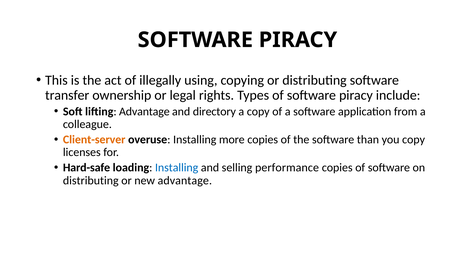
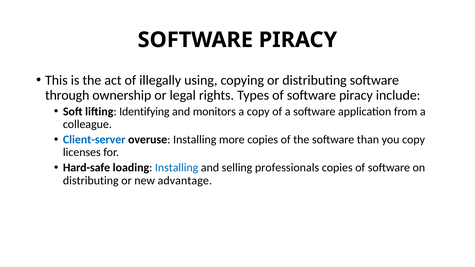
transfer: transfer -> through (67, 95)
lifting Advantage: Advantage -> Identifying (144, 112)
directory: directory -> monitors (214, 112)
Client-server colour: orange -> blue (94, 140)
performance: performance -> professionals (287, 168)
